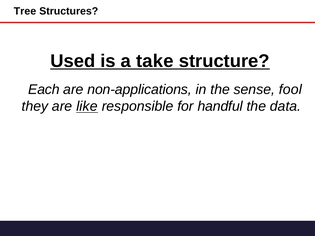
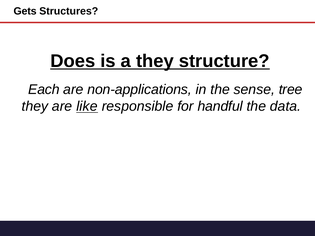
Tree: Tree -> Gets (25, 11)
Used: Used -> Does (73, 61)
a take: take -> they (155, 61)
fool: fool -> tree (291, 90)
